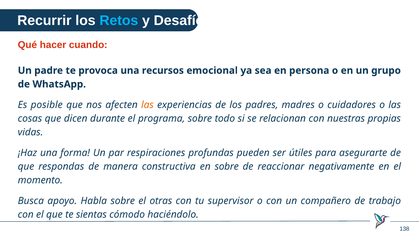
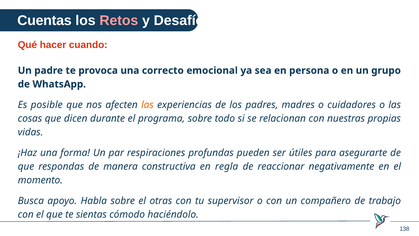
Recurrir: Recurrir -> Cuentas (44, 20)
Retos colour: light blue -> pink (119, 20)
recursos: recursos -> correcto (163, 70)
en sobre: sobre -> regla (227, 166)
